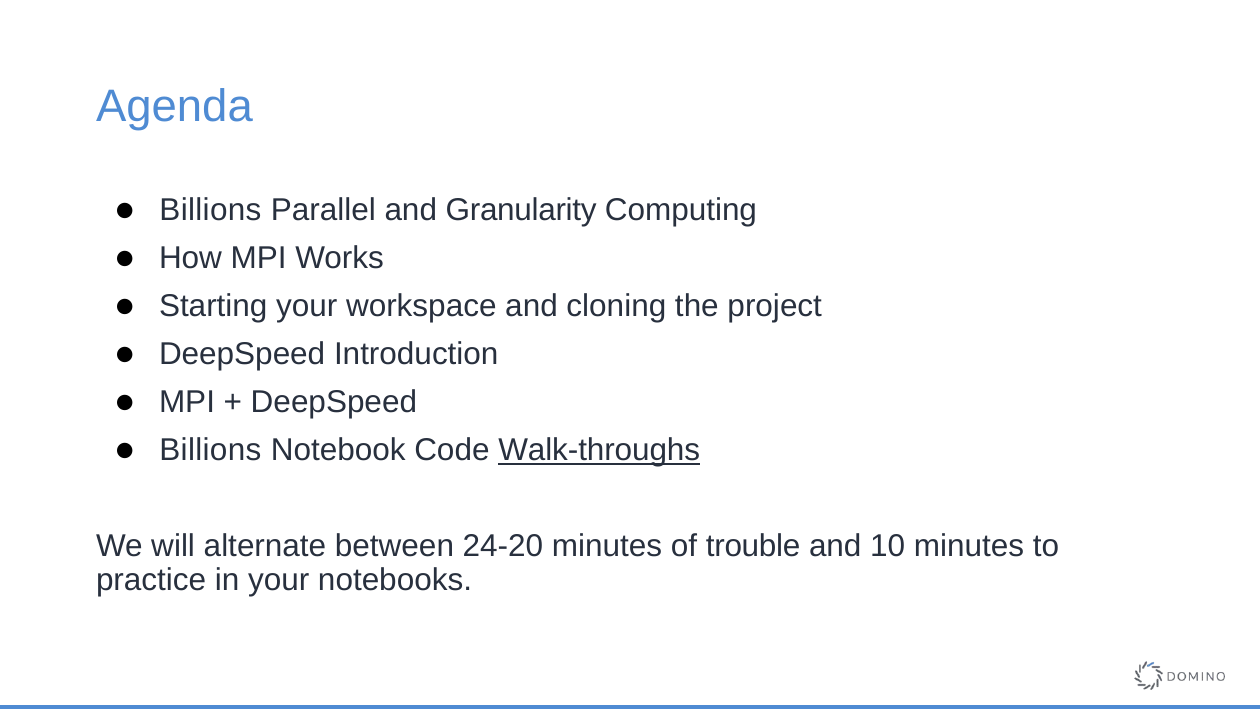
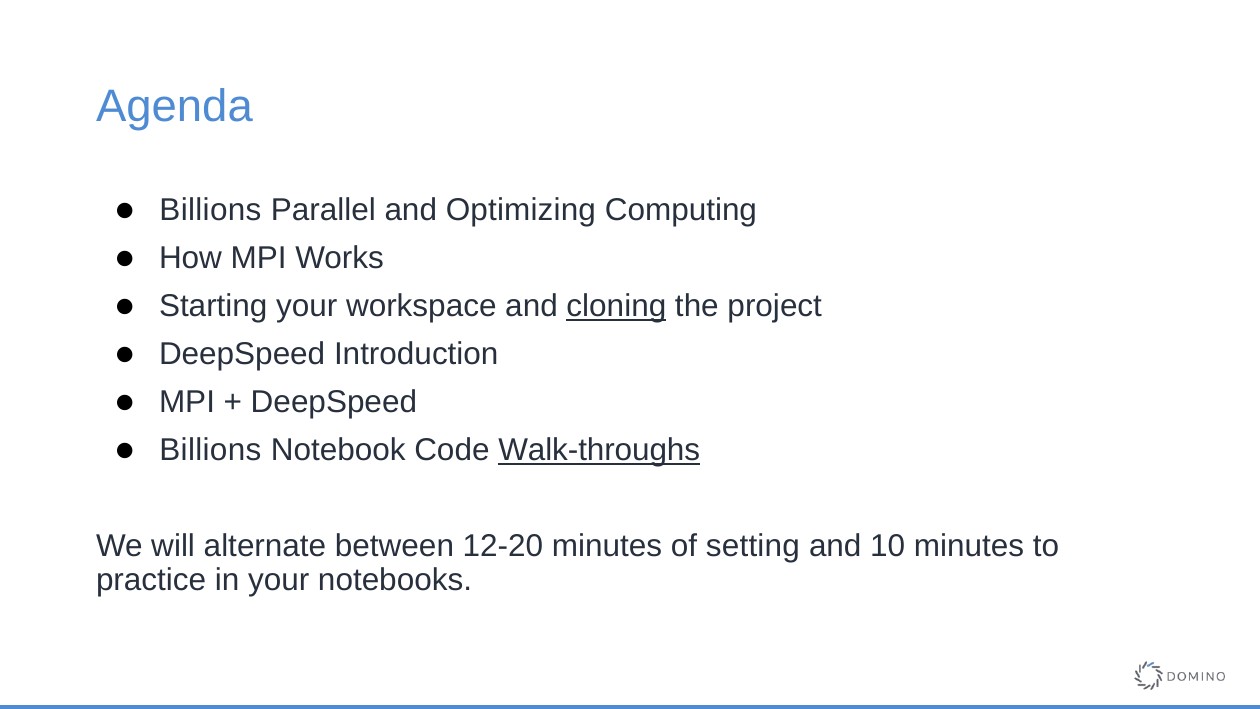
Granularity: Granularity -> Optimizing (521, 210)
cloning underline: none -> present (616, 306)
24-20: 24-20 -> 12-20 (503, 546)
trouble: trouble -> setting (753, 546)
